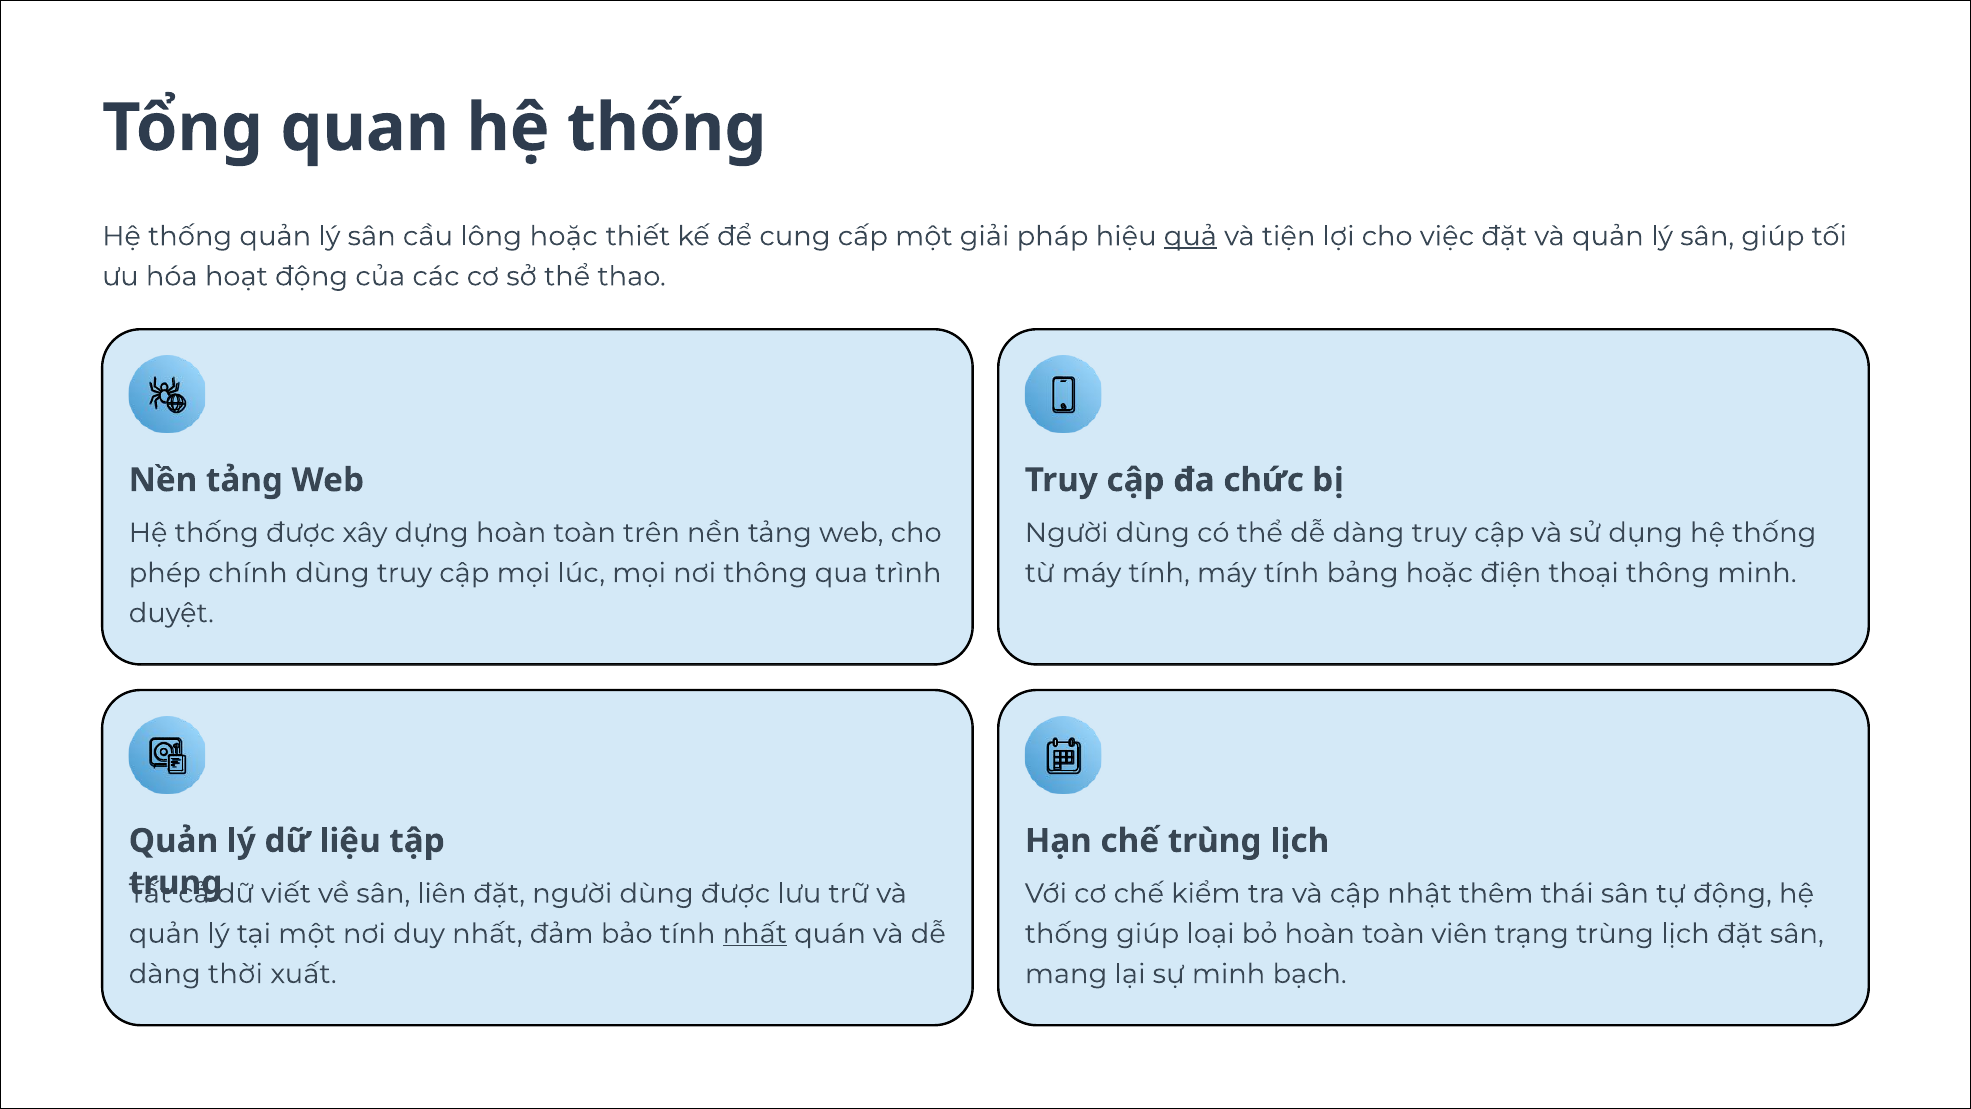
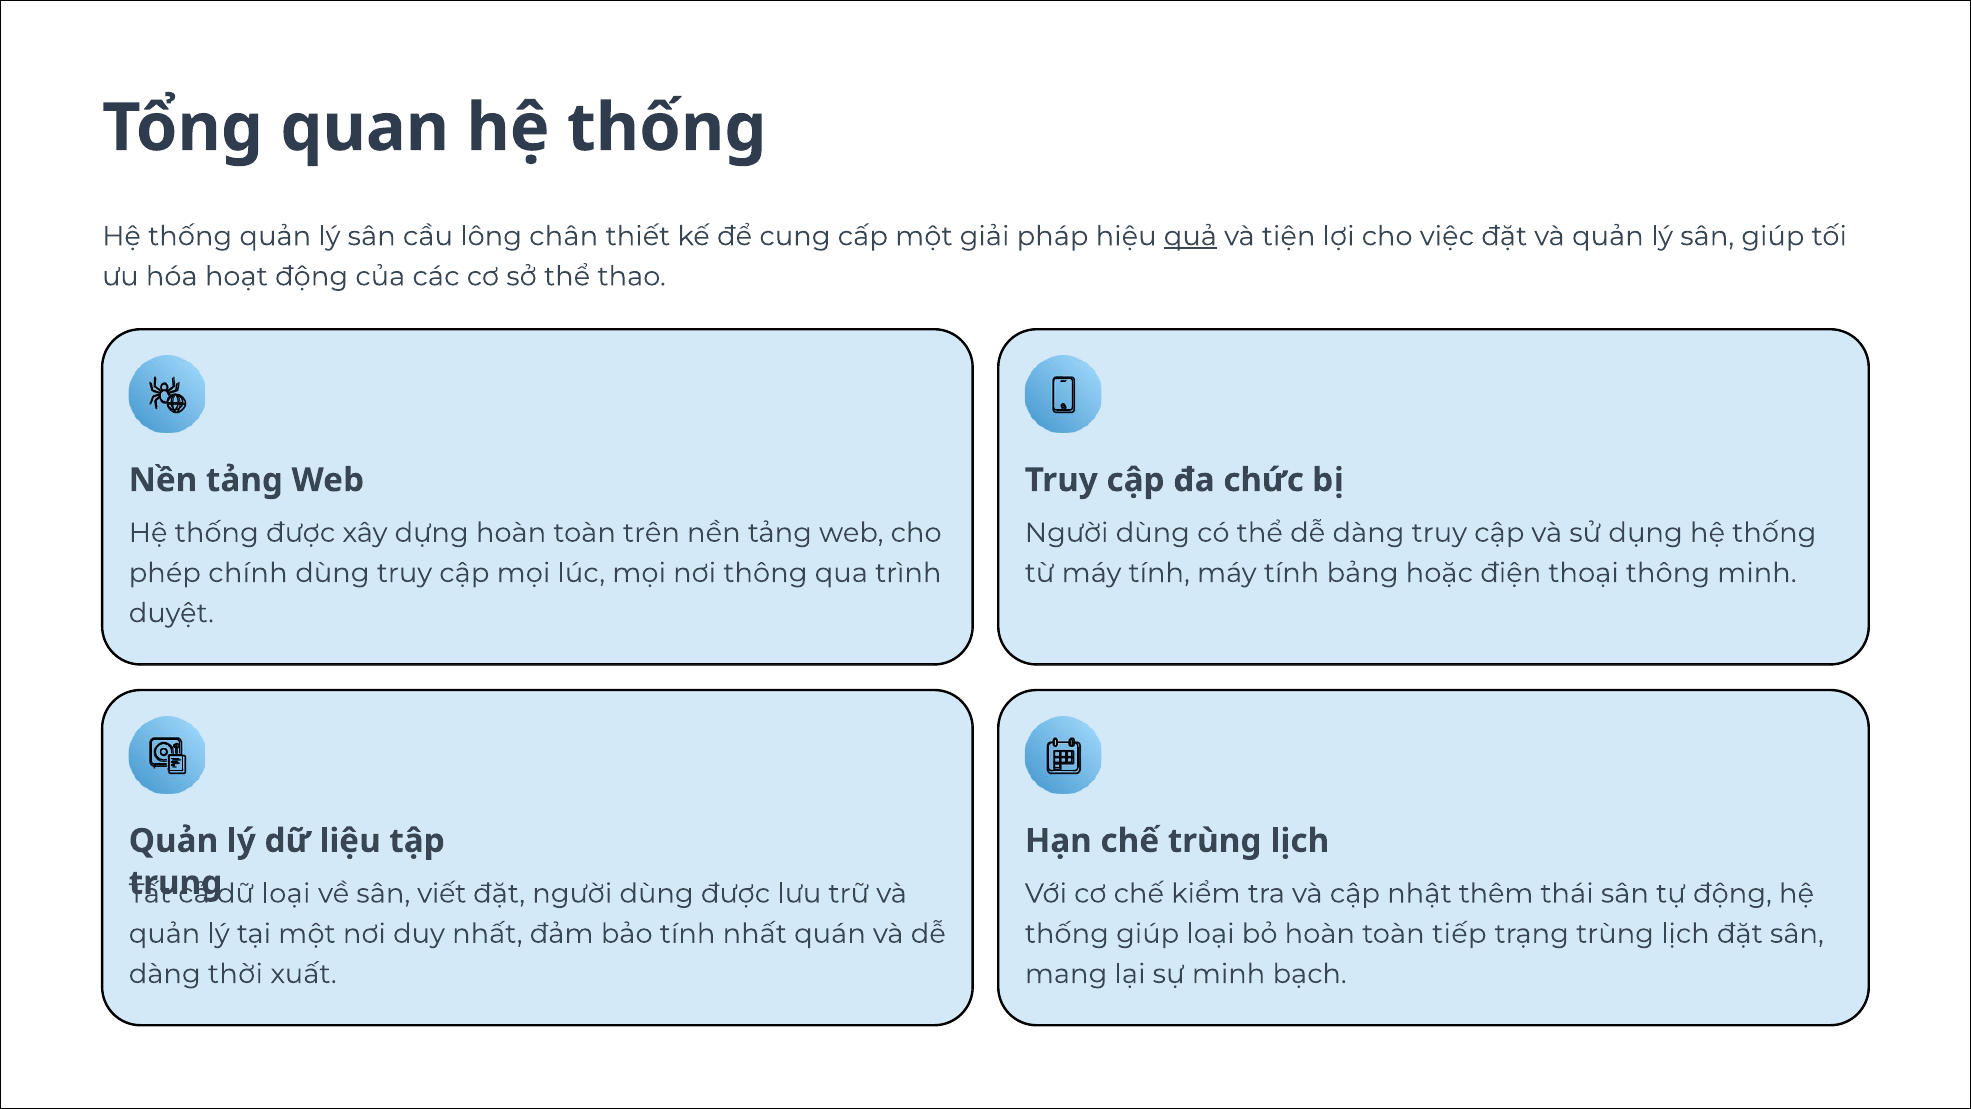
lông hoặc: hoặc -> chân (564, 236)
dữ viết: viết -> loại (286, 893)
liên: liên -> viết (442, 893)
nhất underline: present -> none (755, 934)
viên: viên -> tiếp (1459, 934)
